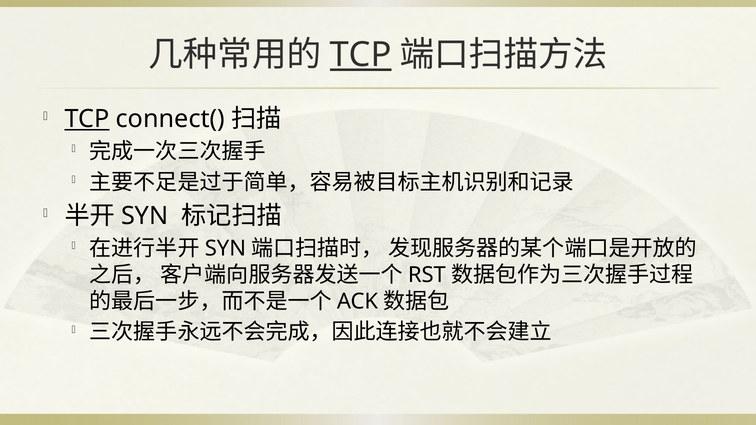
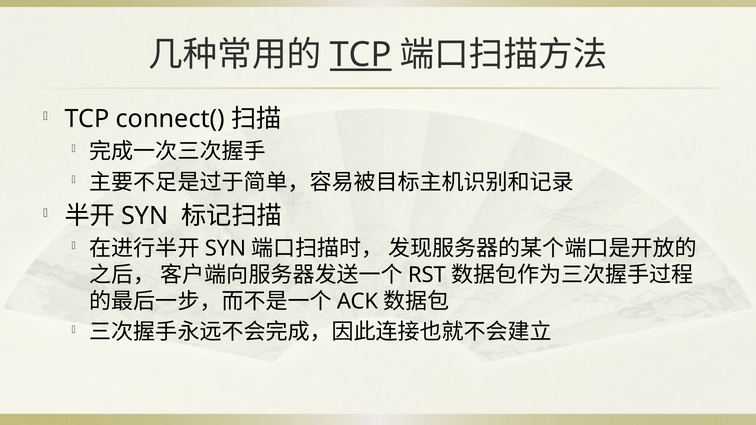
TCP underline: present -> none (87, 119)
